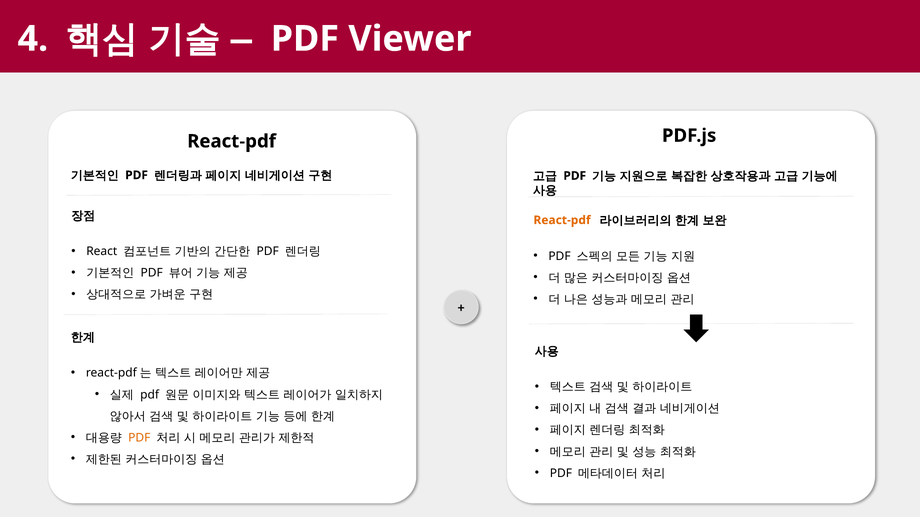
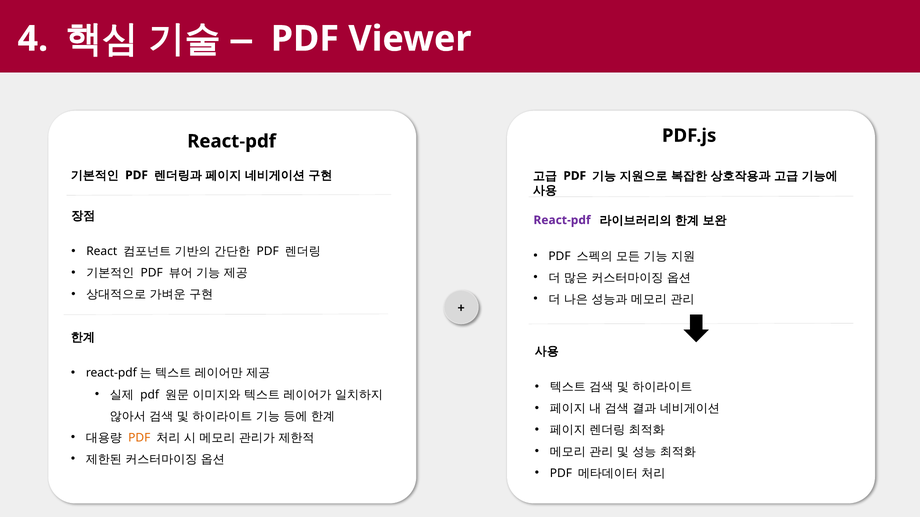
React-pdf colour: orange -> purple (562, 220)
